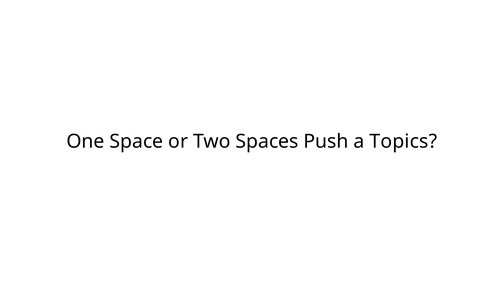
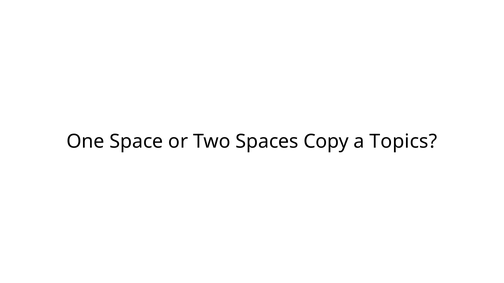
Push: Push -> Copy (326, 142)
